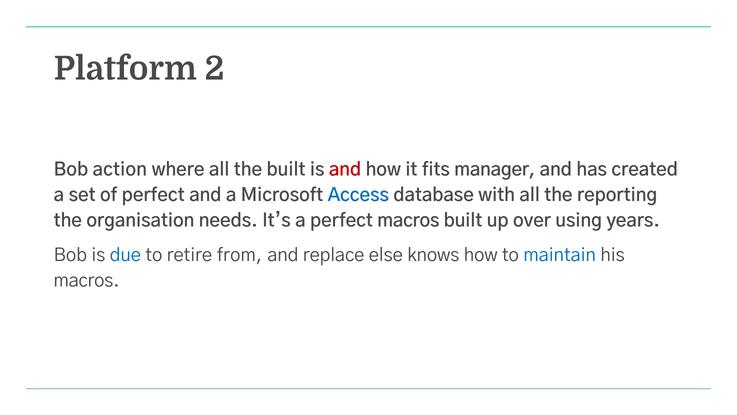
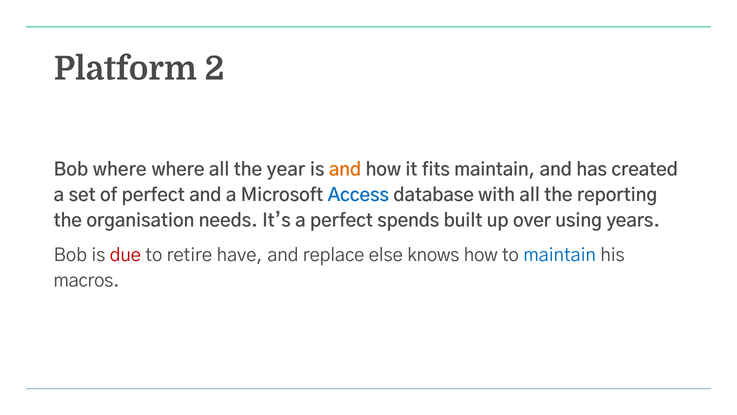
Bob action: action -> where (120, 170)
the built: built -> year (286, 170)
and colour: red -> orange (345, 170)
fits manager: manager -> maintain (495, 170)
perfect macros: macros -> spends (408, 220)
due colour: blue -> red (125, 255)
from: from -> have (240, 255)
